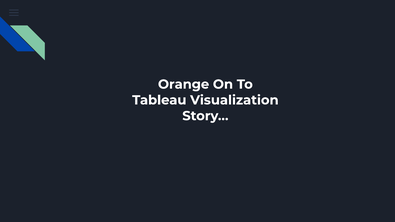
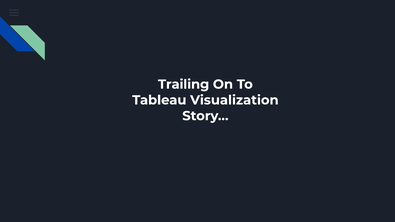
Orange: Orange -> Trailing (184, 84)
